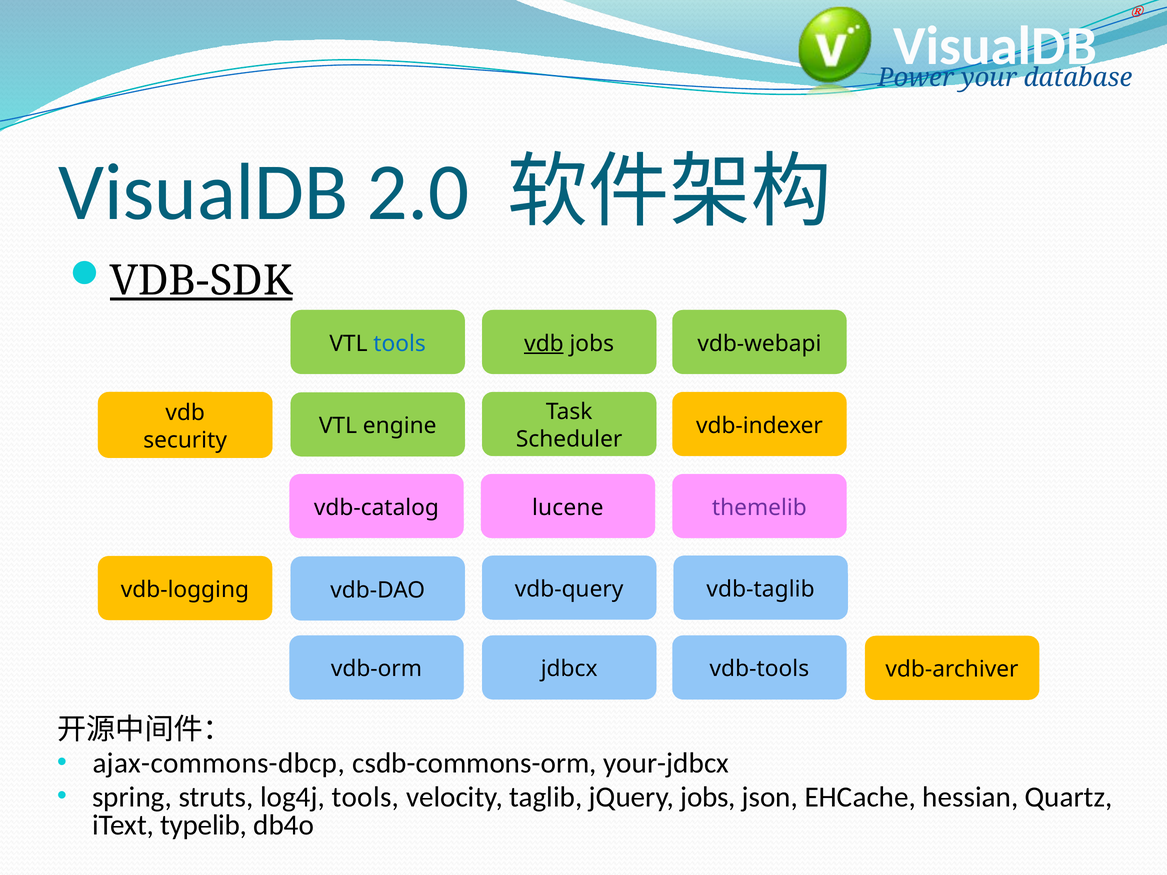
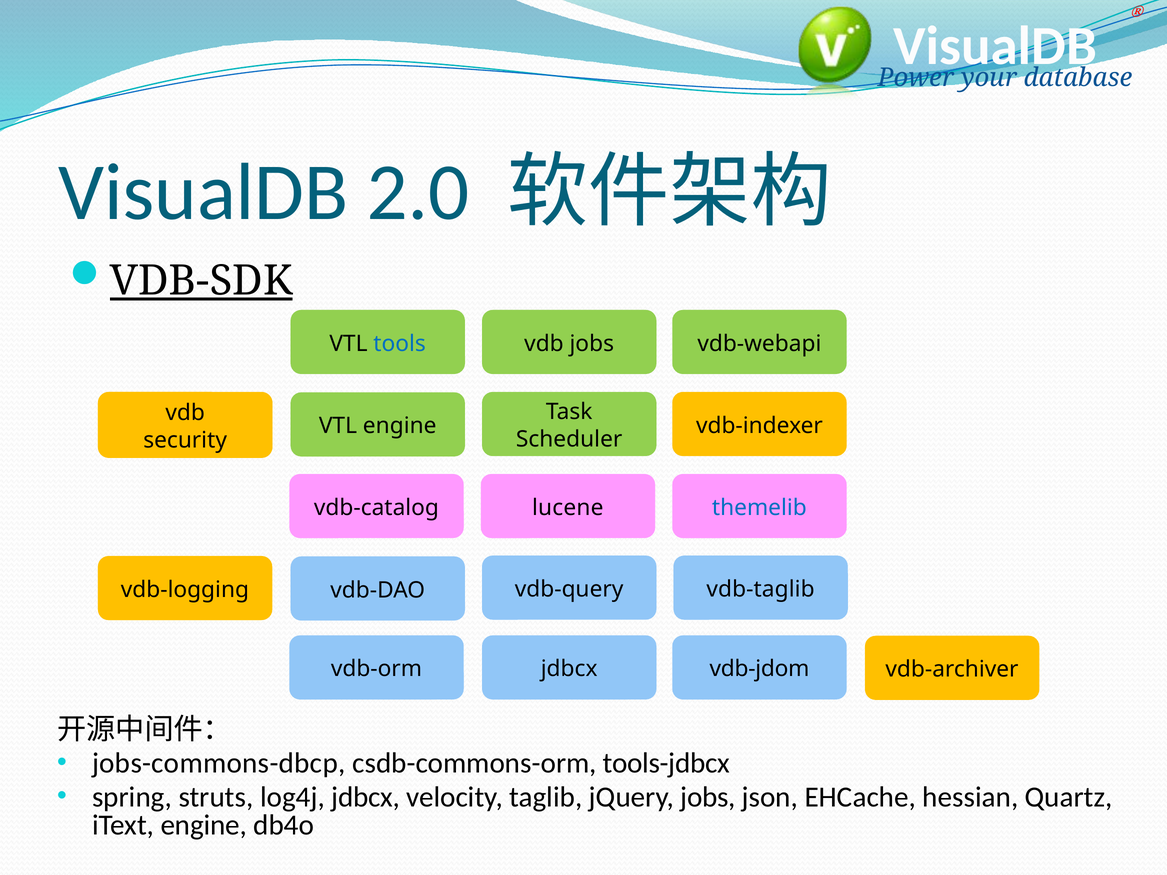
vdb underline: present -> none (544, 344)
themelib colour: purple -> blue (759, 508)
vdb-tools: vdb-tools -> vdb-jdom (759, 669)
ajax-commons-dbcp: ajax-commons-dbcp -> jobs-commons-dbcp (219, 763)
your-jdbcx: your-jdbcx -> tools-jdbcx (666, 763)
log4j tools: tools -> jdbcx (366, 797)
iText typelib: typelib -> engine (204, 825)
